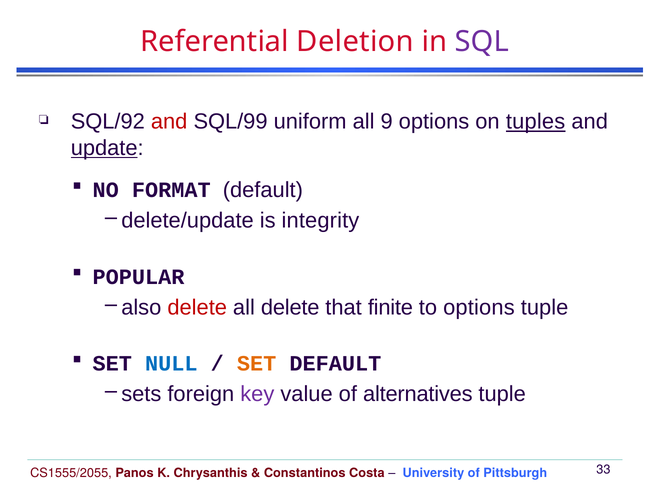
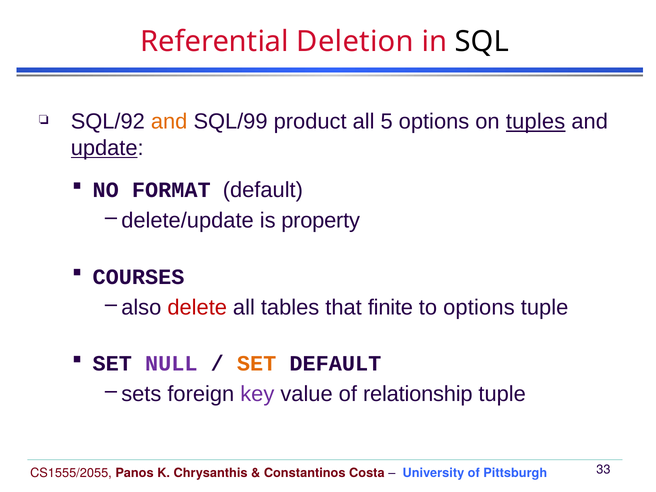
SQL colour: purple -> black (482, 41)
and colour: red -> orange (169, 122)
uniform: uniform -> product (310, 122)
9: 9 -> 5 (387, 122)
integrity: integrity -> property (321, 221)
POPULAR: POPULAR -> COURSES (139, 277)
all delete: delete -> tables (290, 307)
NULL colour: blue -> purple (171, 364)
alternatives: alternatives -> relationship (418, 394)
